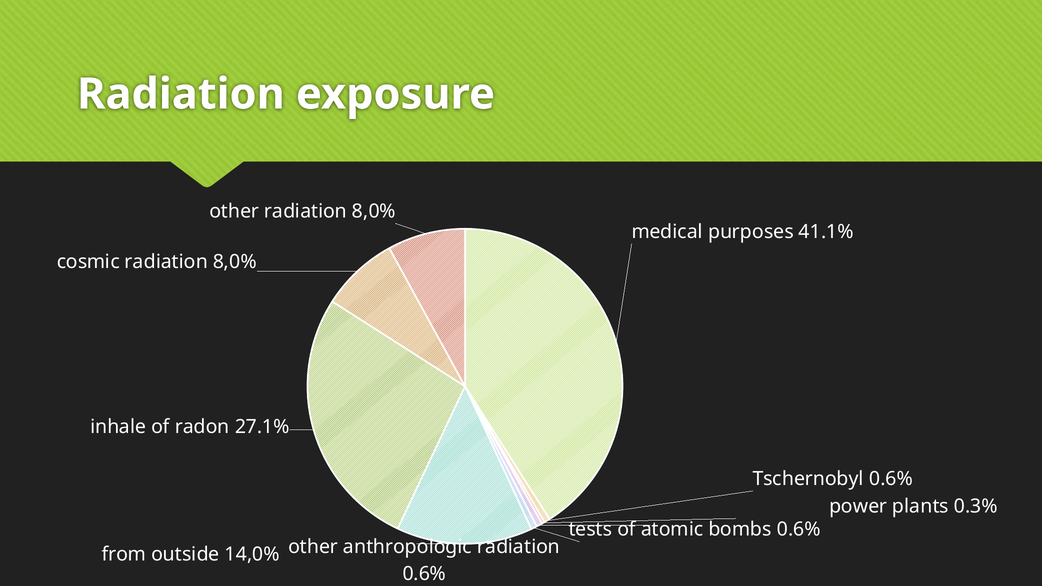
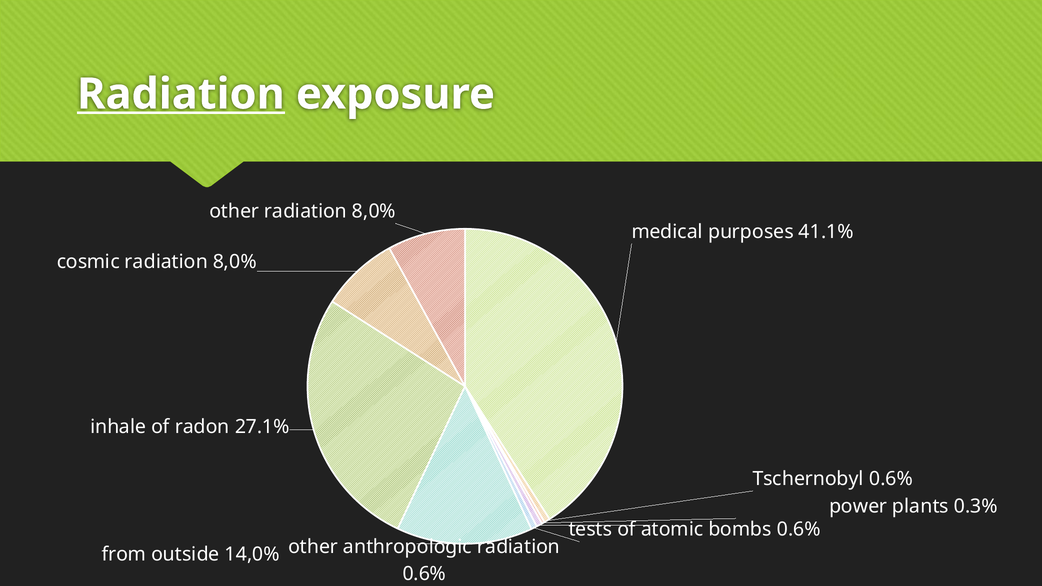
Radiation underline: none -> present (181, 94)
